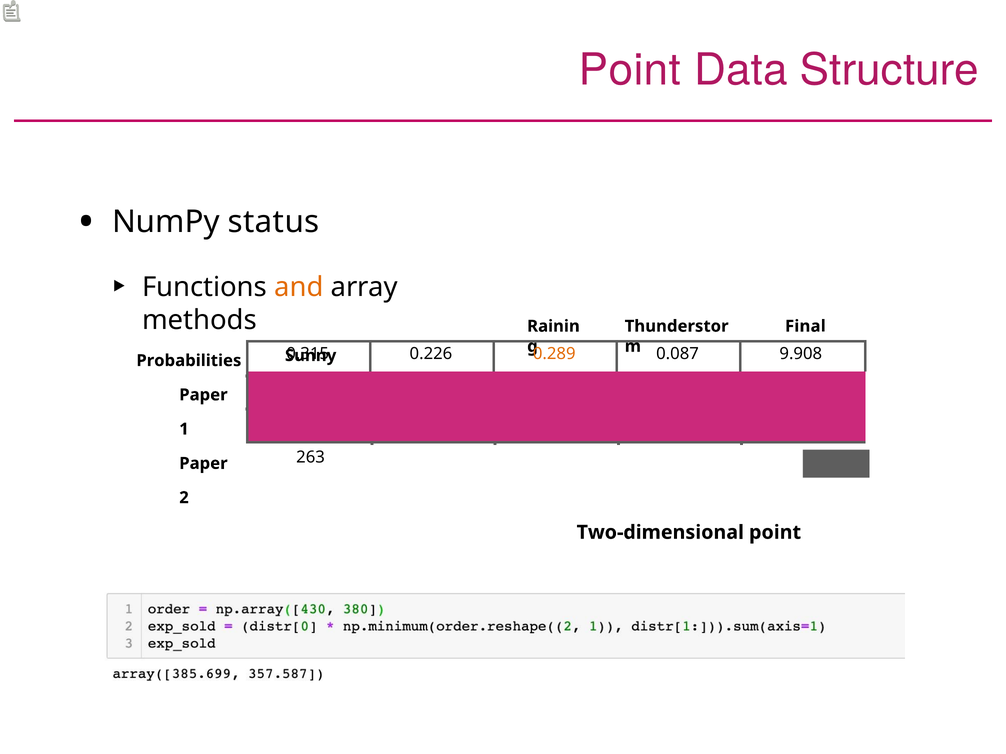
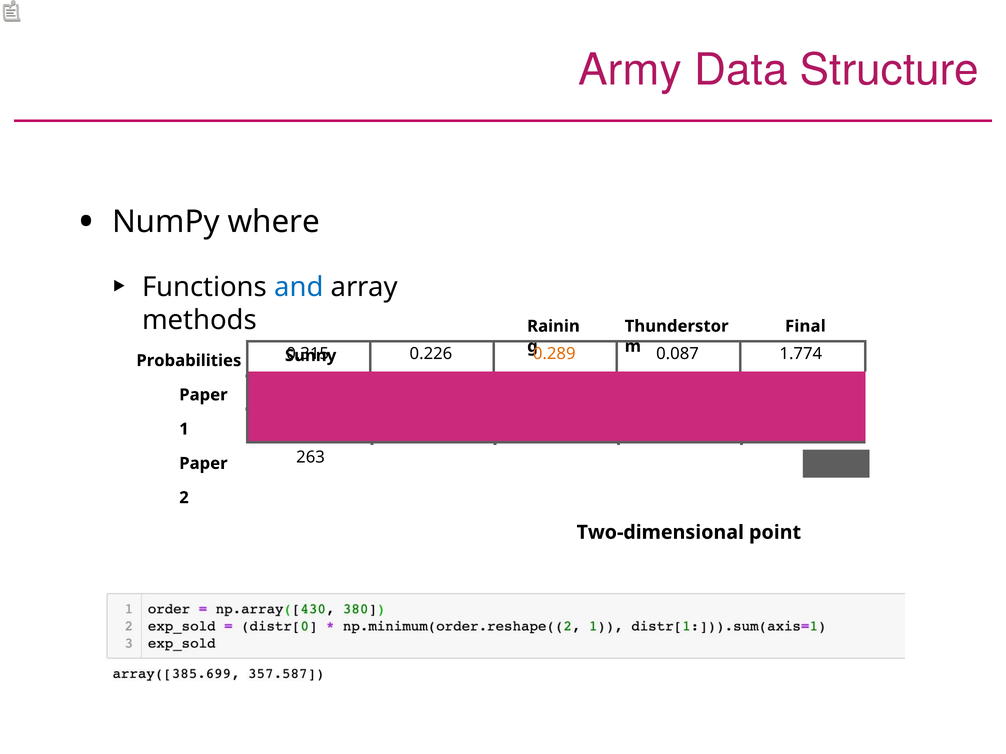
Point: Point -> Army (630, 70)
status: status -> where (274, 222)
and colour: orange -> blue (299, 287)
9.908: 9.908 -> 1.774 (801, 354)
